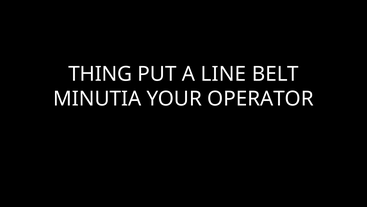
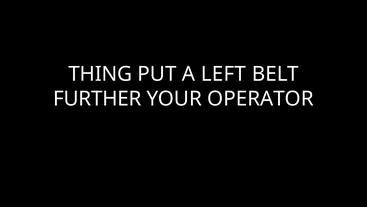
LINE: LINE -> LEFT (223, 74)
MINUTIA: MINUTIA -> FURTHER (97, 99)
